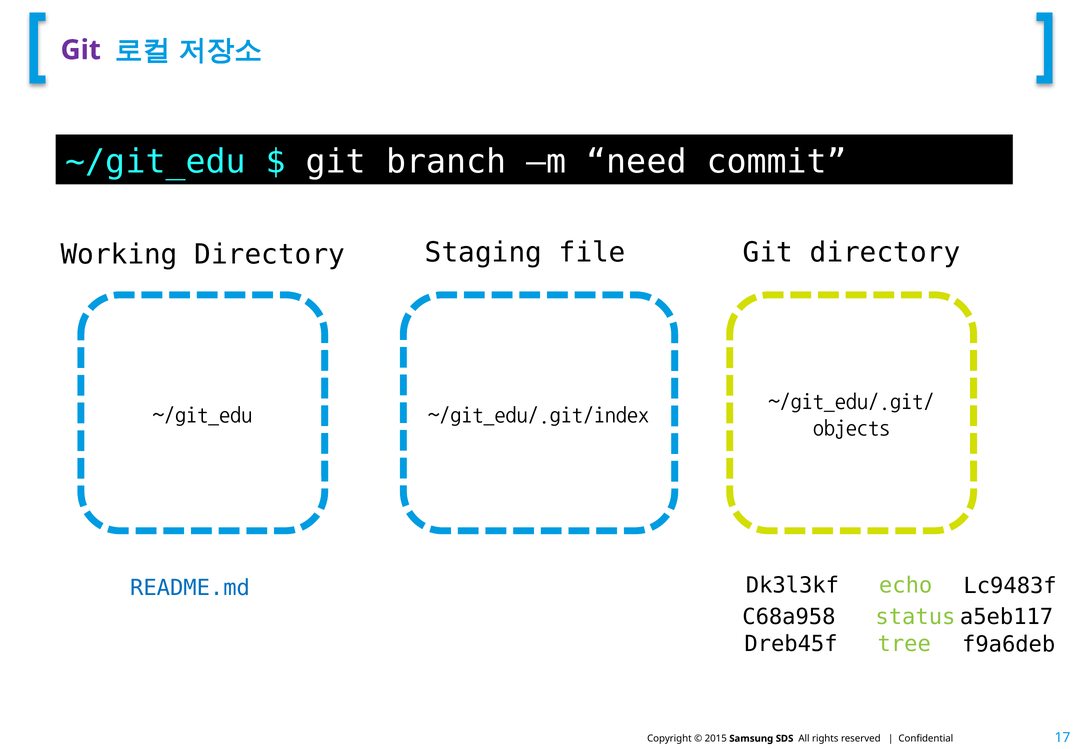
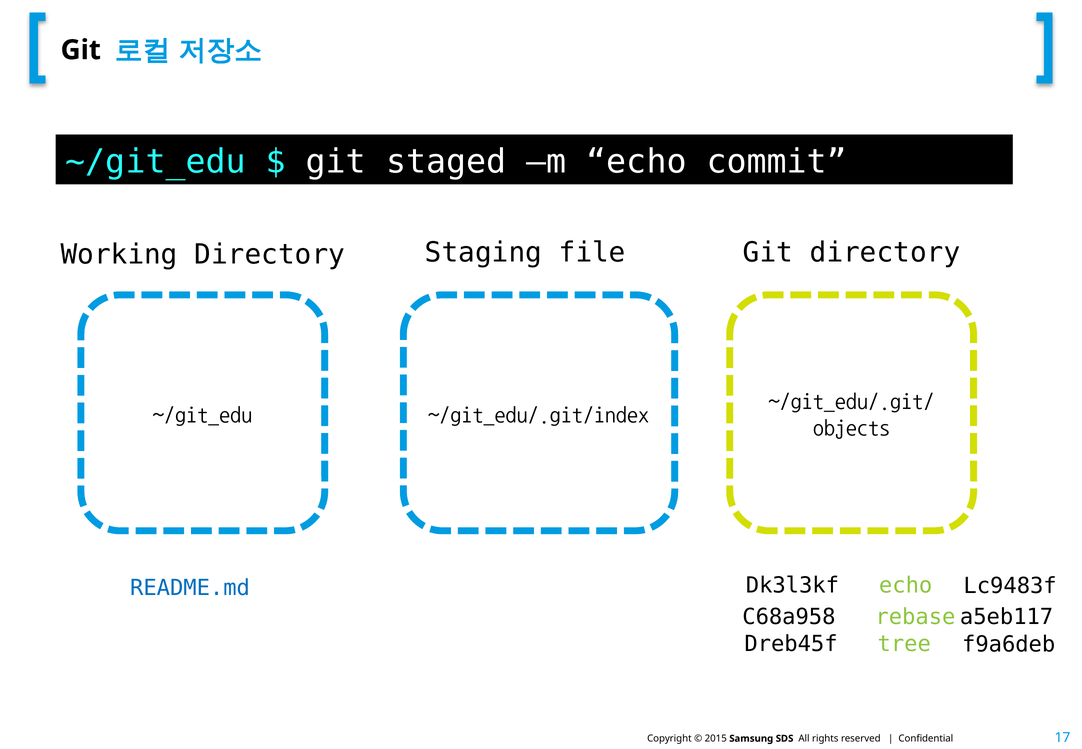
Git colour: purple -> black (81, 50)
branch: branch -> staged (446, 162)
m need: need -> echo (637, 162)
status: status -> rebase (915, 617)
